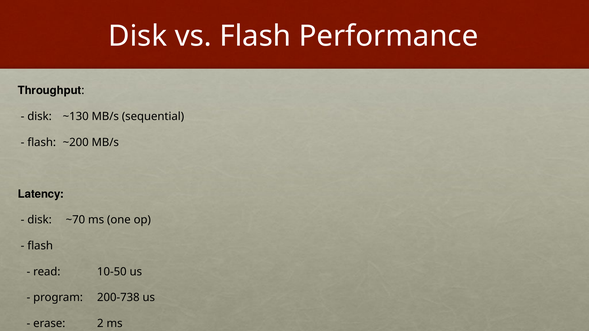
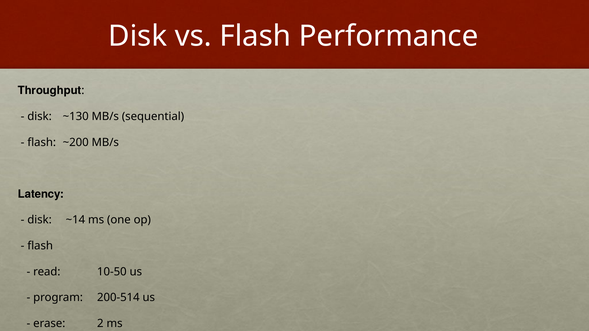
~70: ~70 -> ~14 (75, 220)
200-738: 200-738 -> 200-514 (118, 298)
